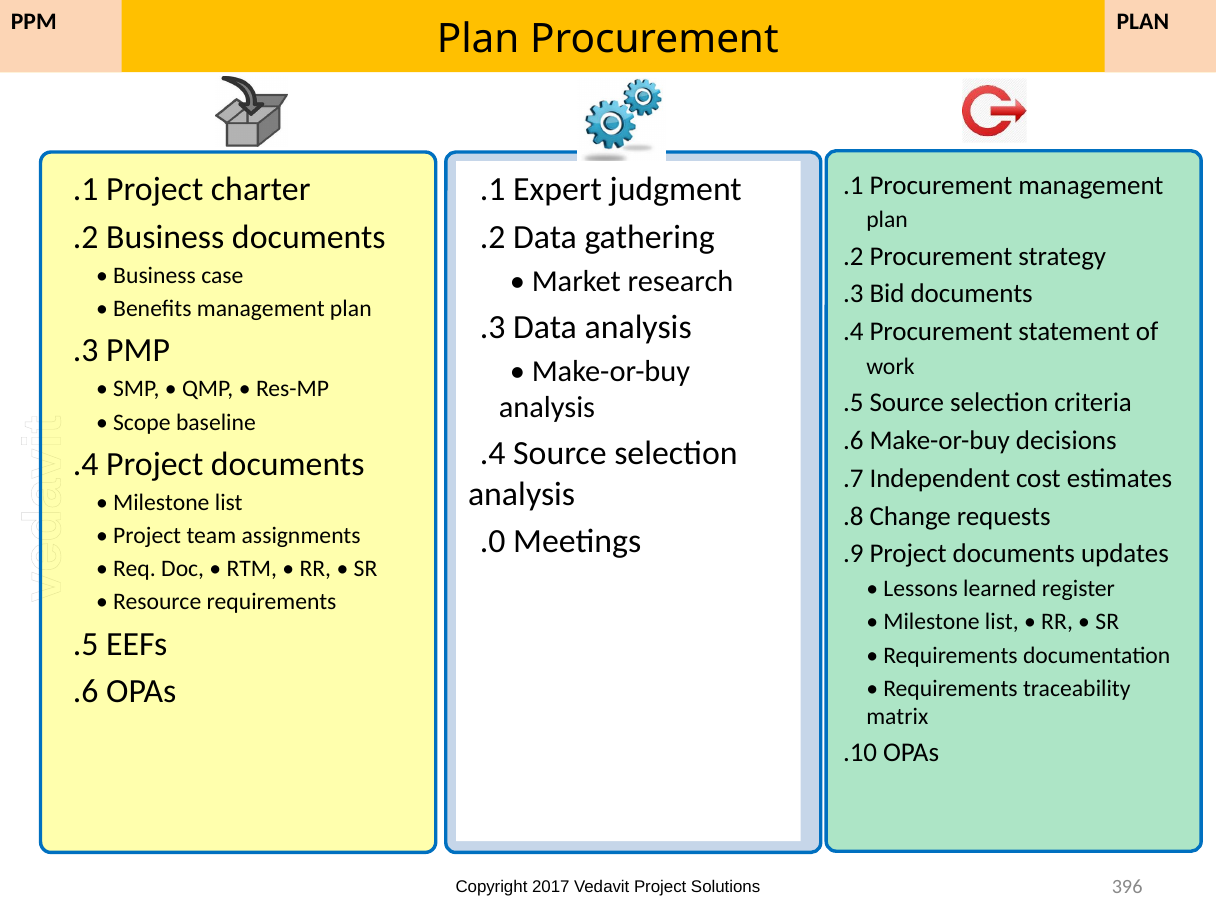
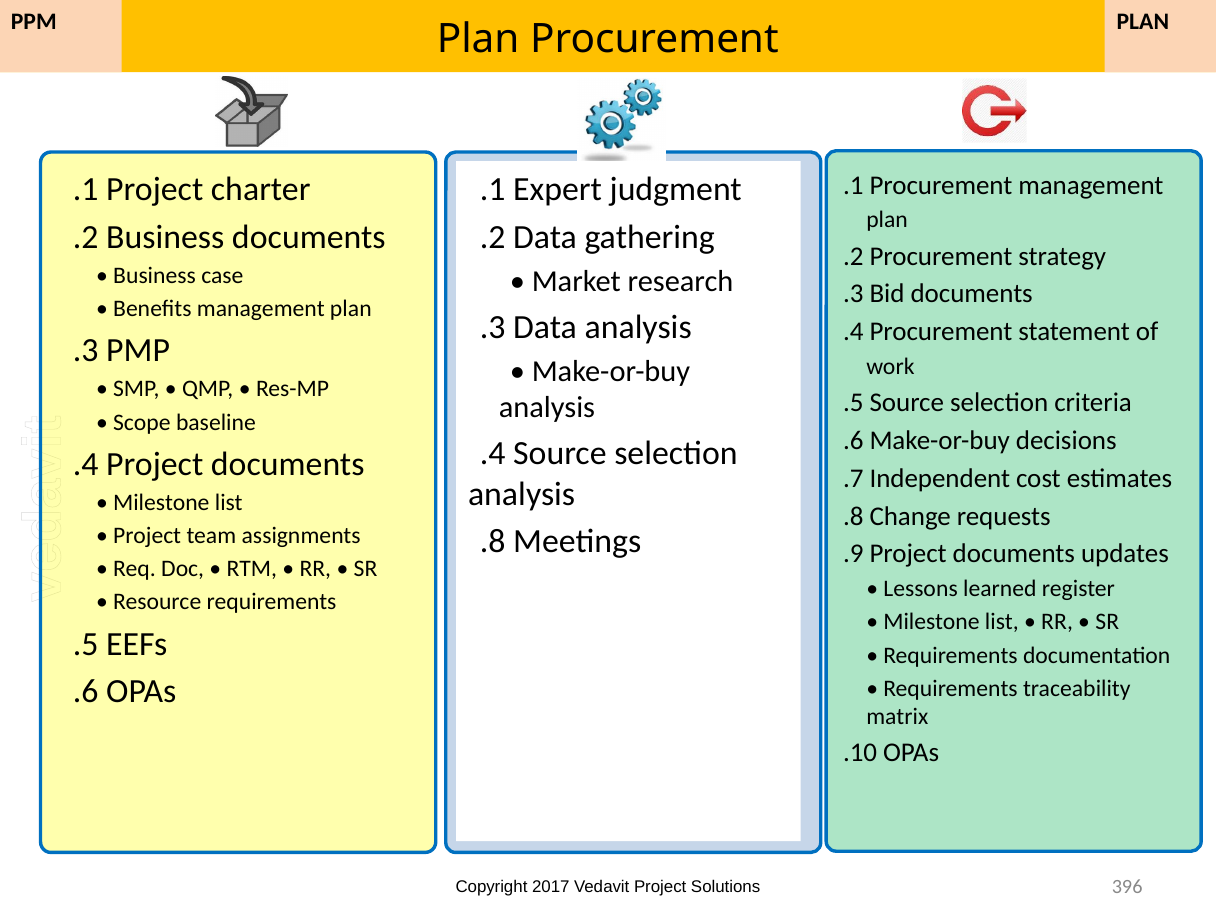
.0: .0 -> .8 (493, 541)
